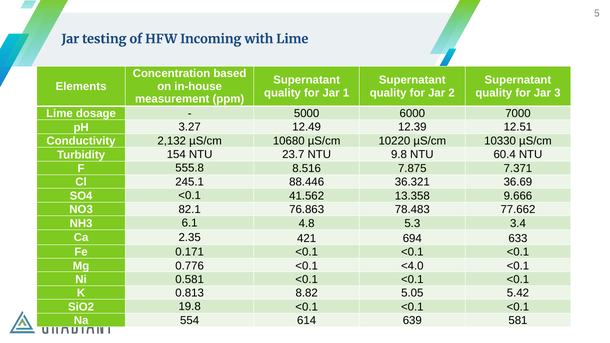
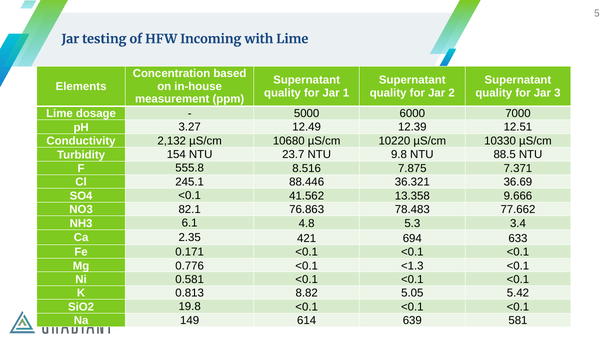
60.4: 60.4 -> 88.5 (505, 155)
<4.0: <4.0 -> <1.3 (412, 266)
554: 554 -> 149 (190, 320)
